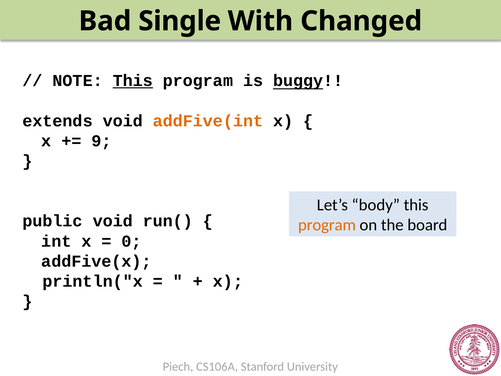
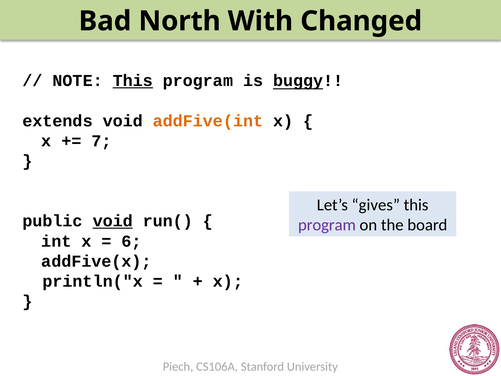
Single: Single -> North (180, 21)
9: 9 -> 7 (101, 141)
body: body -> gives (376, 205)
void underline: none -> present (113, 221)
program colour: orange -> purple (327, 225)
0: 0 -> 6 (132, 241)
